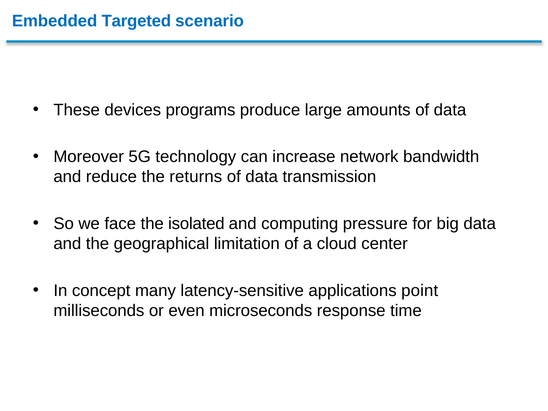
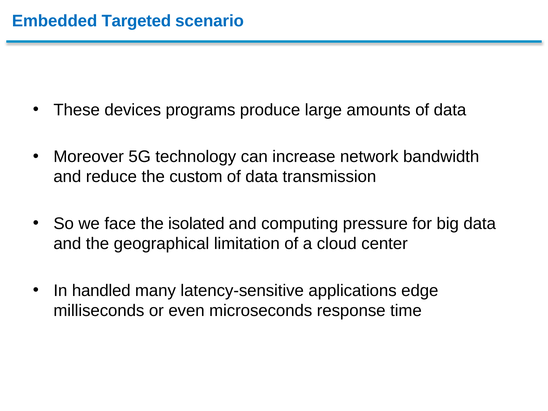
returns: returns -> custom (196, 177)
concept: concept -> handled (101, 291)
point: point -> edge (420, 291)
